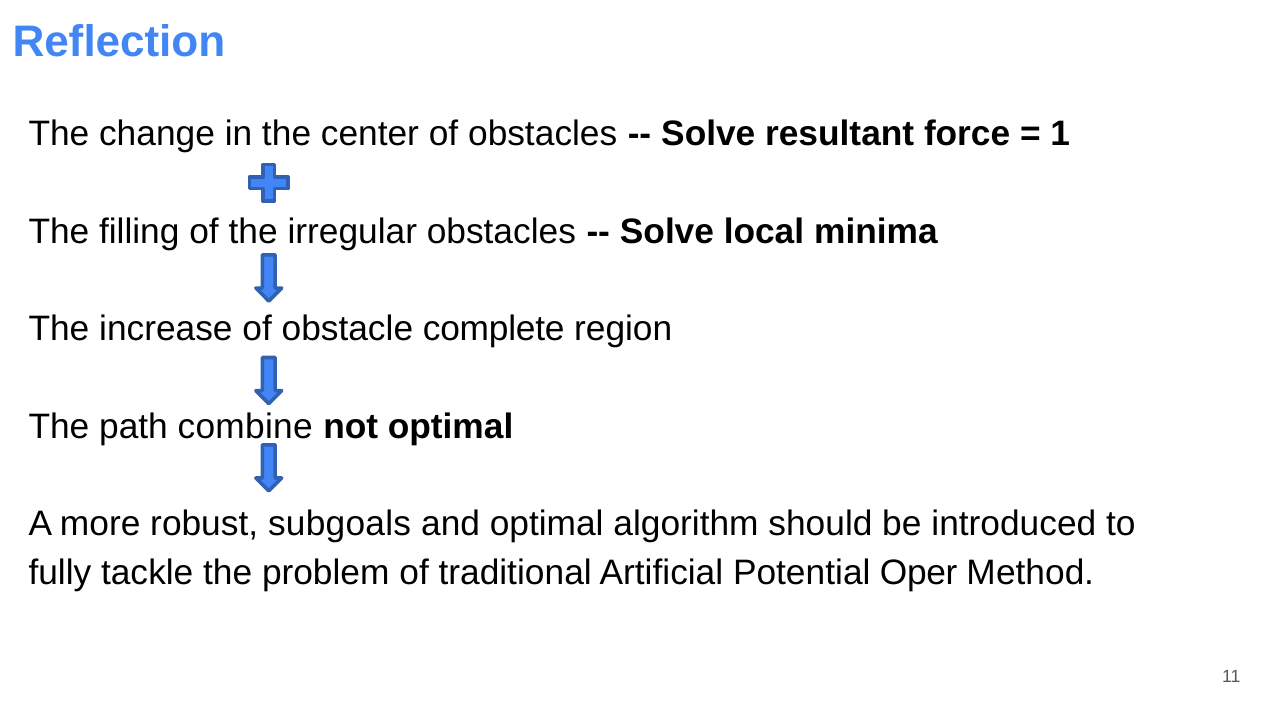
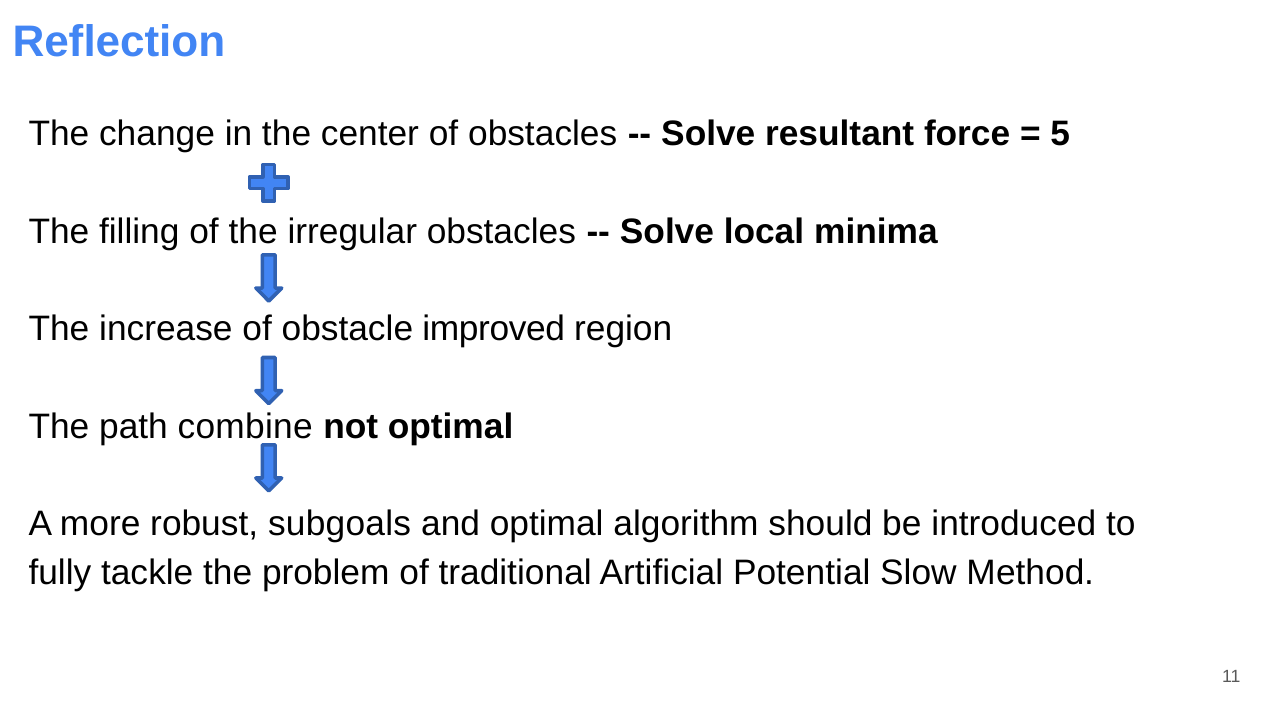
1: 1 -> 5 (1060, 134)
complete: complete -> improved (494, 329)
Oper: Oper -> Slow (918, 572)
